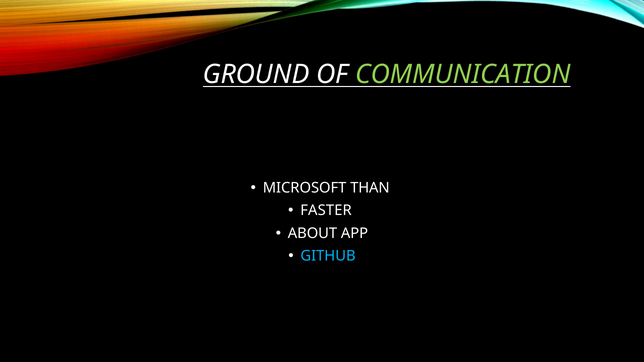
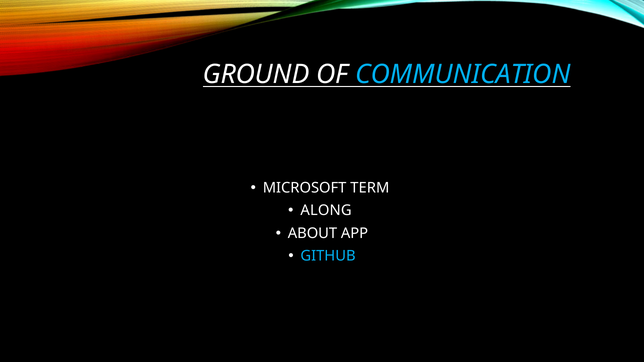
COMMUNICATION colour: light green -> light blue (463, 74)
THAN: THAN -> TERM (370, 188)
FASTER: FASTER -> ALONG (326, 211)
